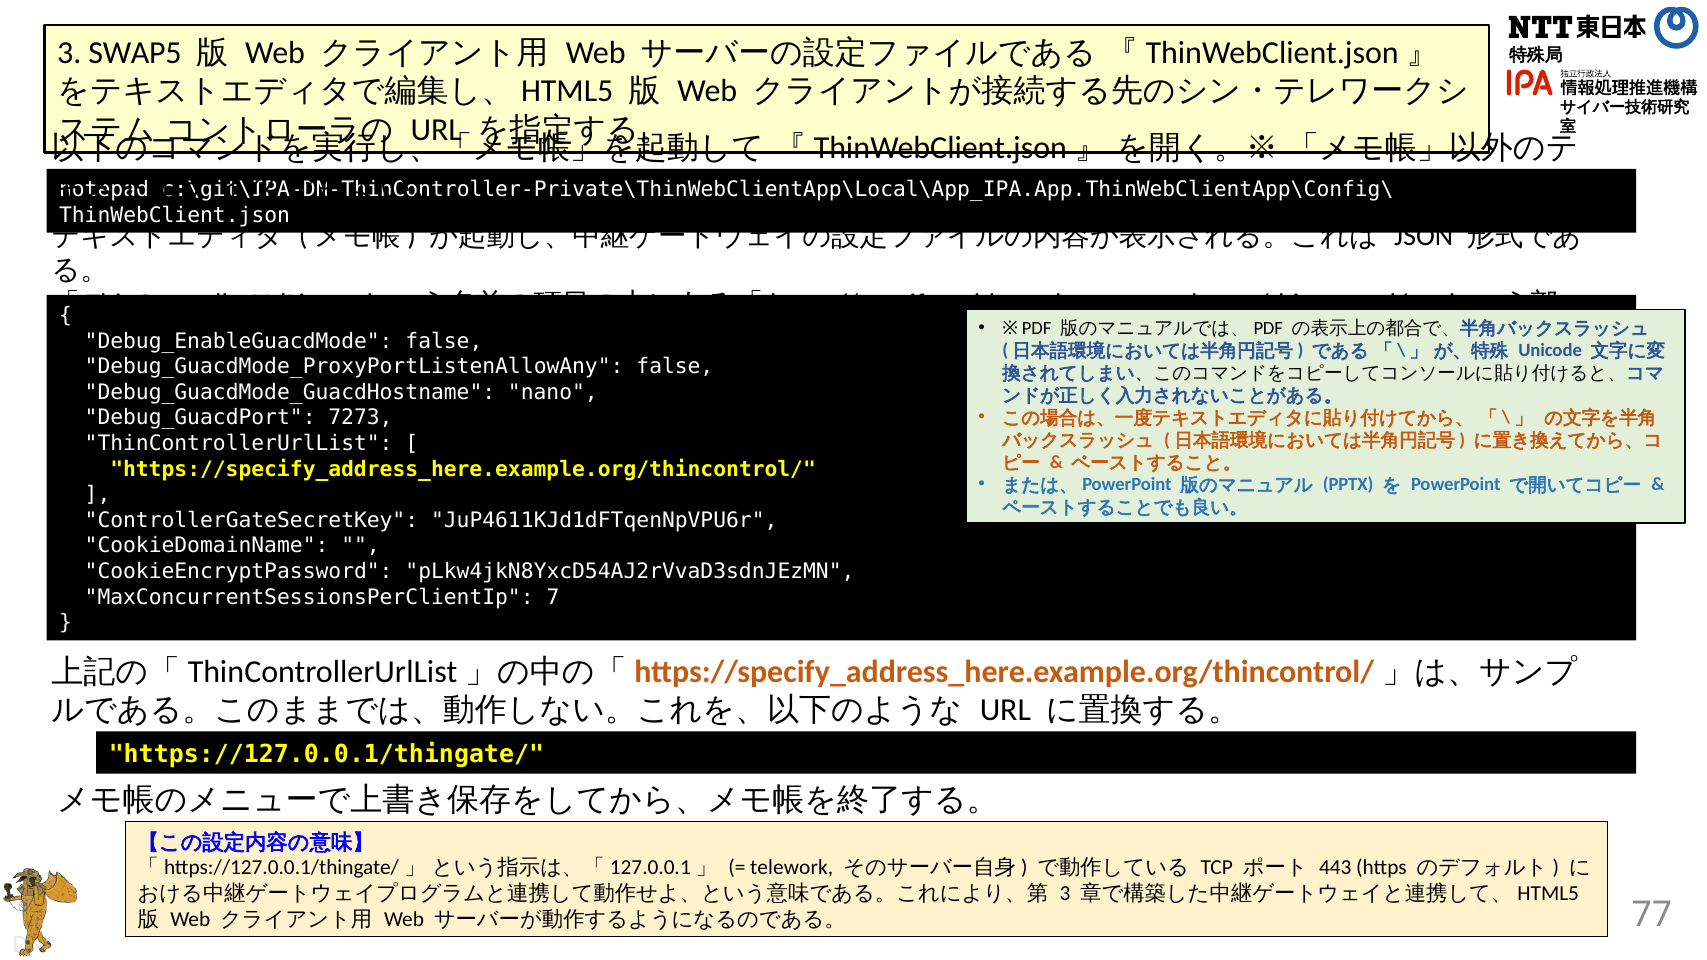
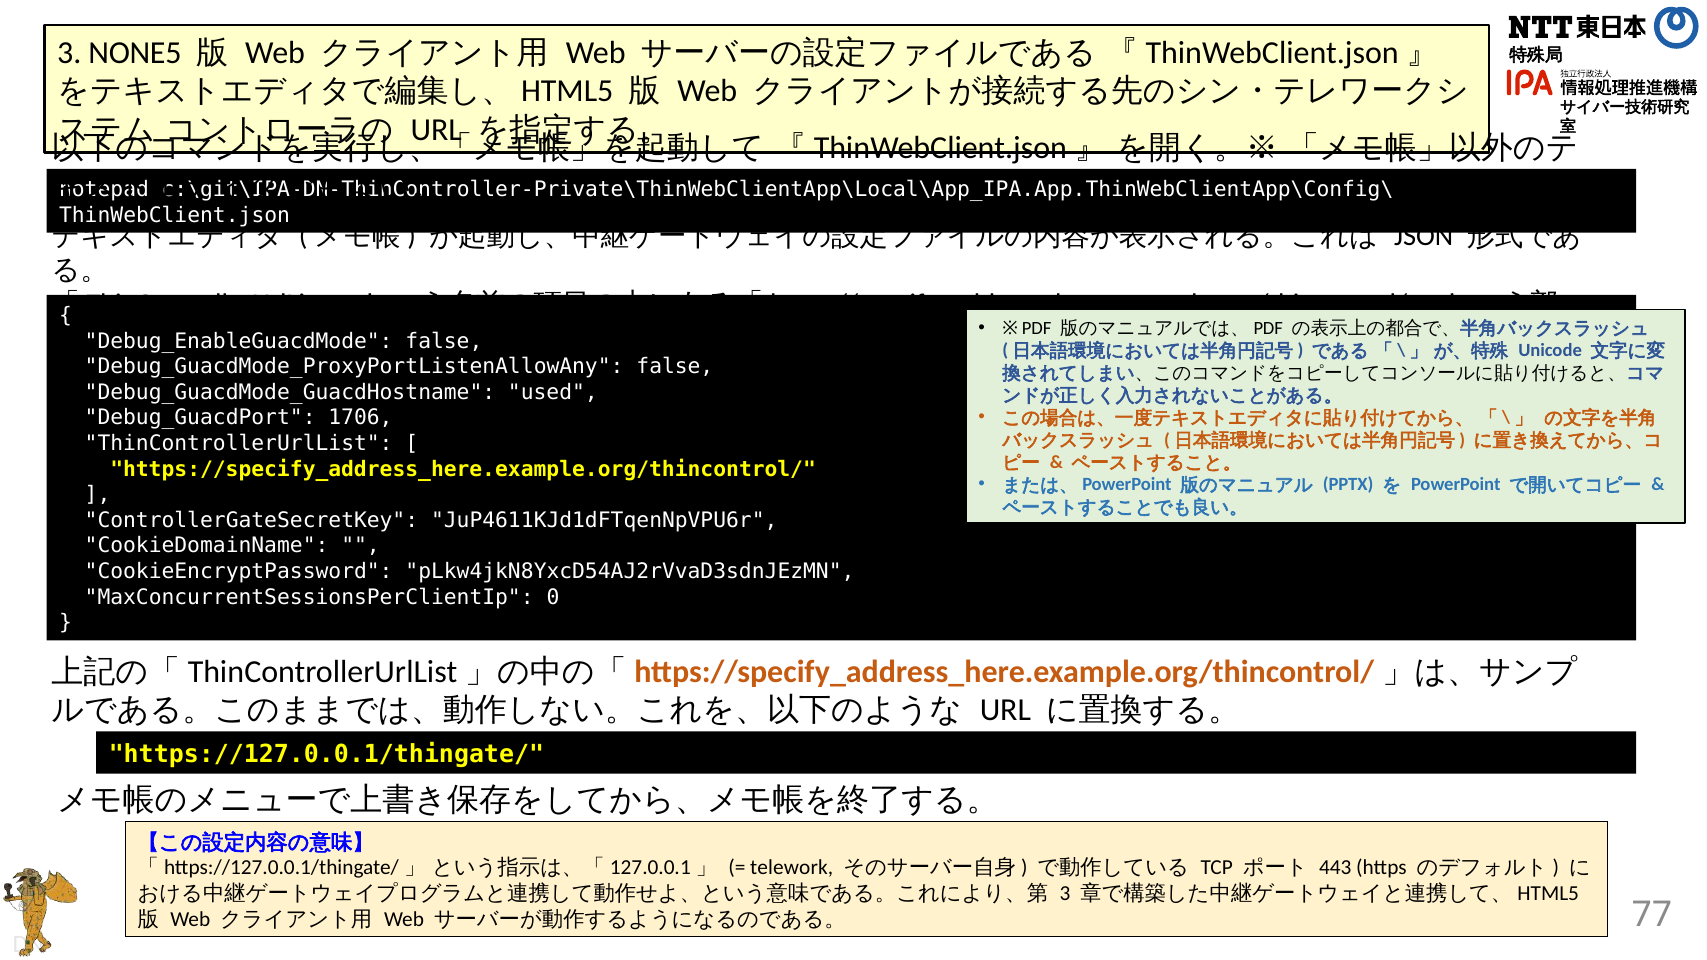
SWAP5: SWAP5 -> NONE5 (135, 53)
nano: nano -> used (553, 392)
7273: 7273 -> 1706 (360, 418)
7: 7 -> 0 (553, 597)
